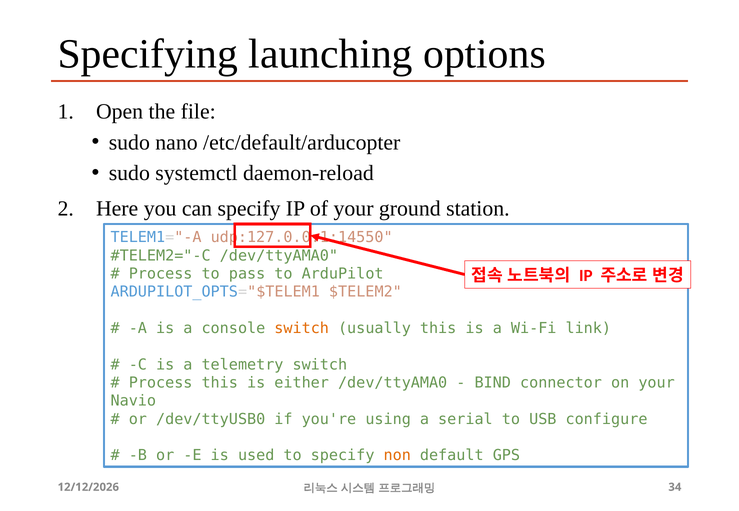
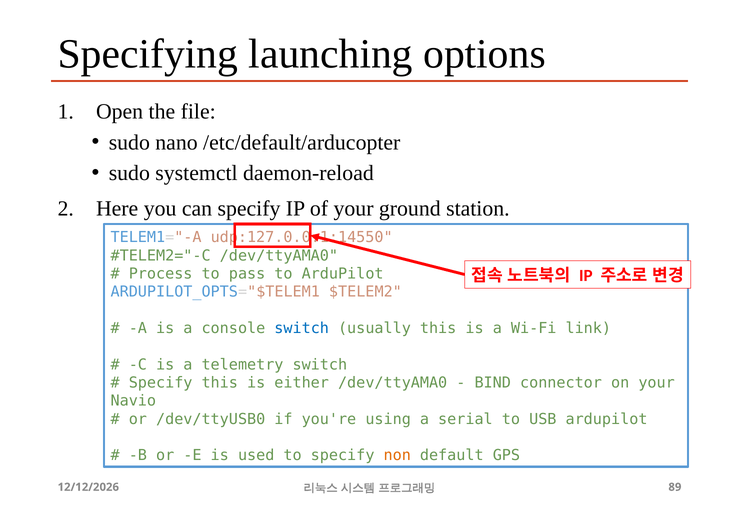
switch colour: orange -> blue (302, 329)
Process: Process -> Specify (161, 383)
USB configure: configure -> ardupilot (607, 420)
34: 34 -> 89 (675, 488)
